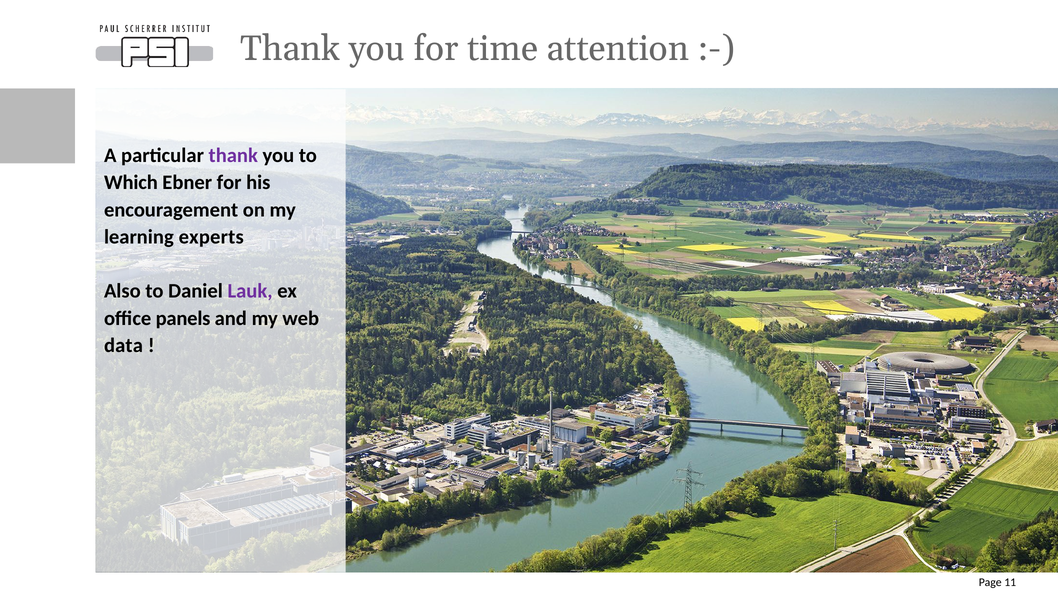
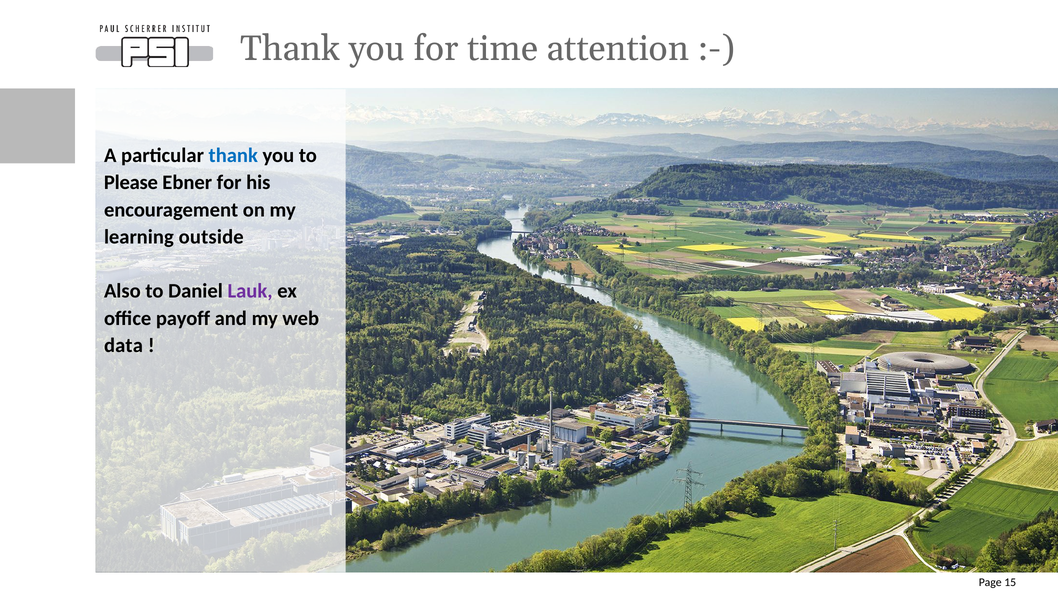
thank colour: purple -> blue (233, 155)
Which: Which -> Please (131, 183)
experts: experts -> outside (211, 237)
panels: panels -> payoff (183, 318)
11: 11 -> 15 (1010, 583)
